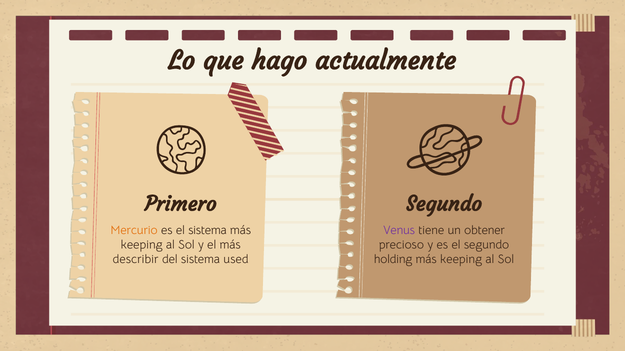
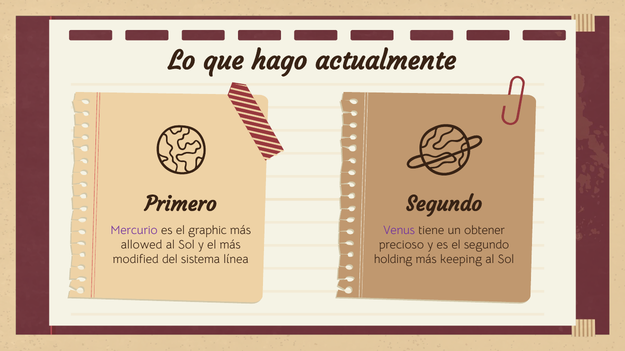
Mercurio colour: orange -> purple (134, 231)
el sistema: sistema -> graphic (207, 231)
keeping: keeping -> allowed (142, 245)
describir: describir -> modified (136, 260)
used: used -> línea (236, 260)
